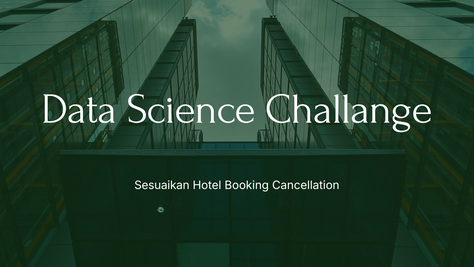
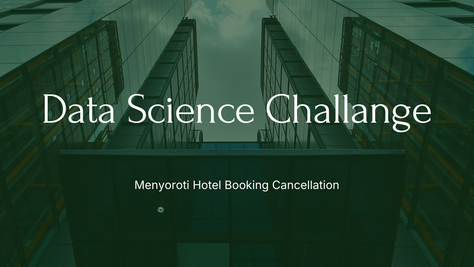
Sesuaikan: Sesuaikan -> Menyoroti (162, 185)
